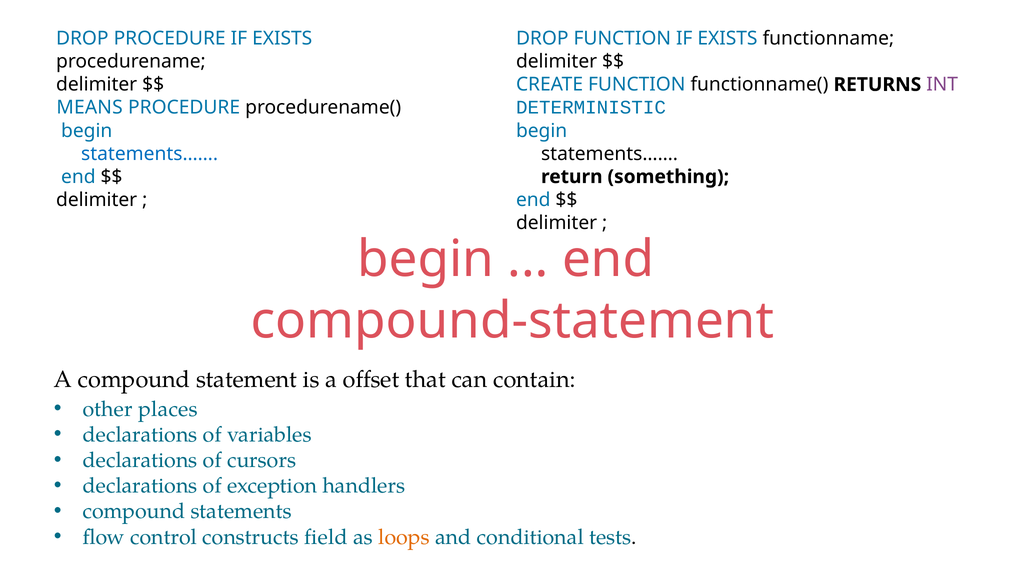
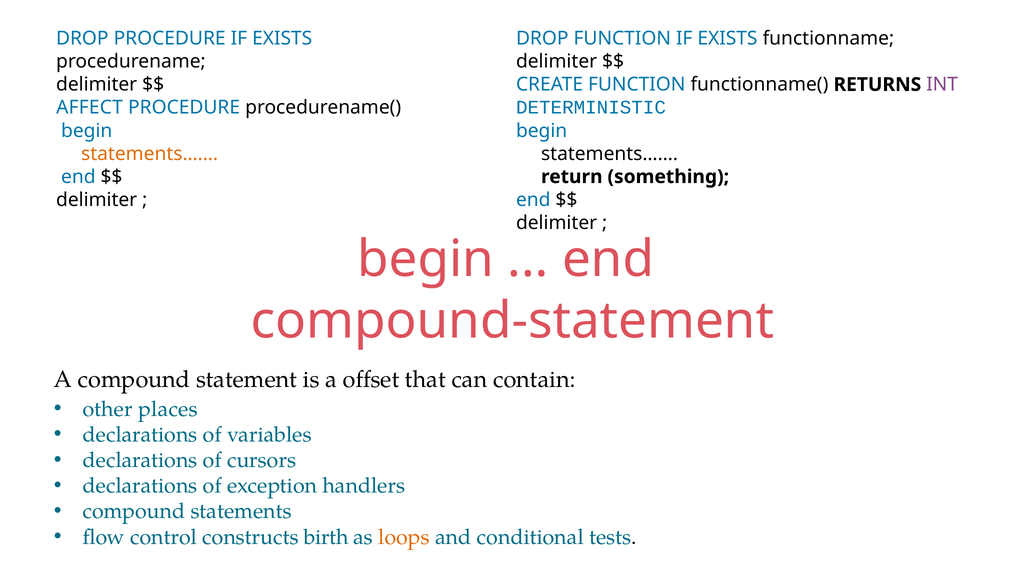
MEANS: MEANS -> AFFECT (90, 108)
statements…… colour: blue -> orange (150, 154)
field: field -> birth (326, 538)
